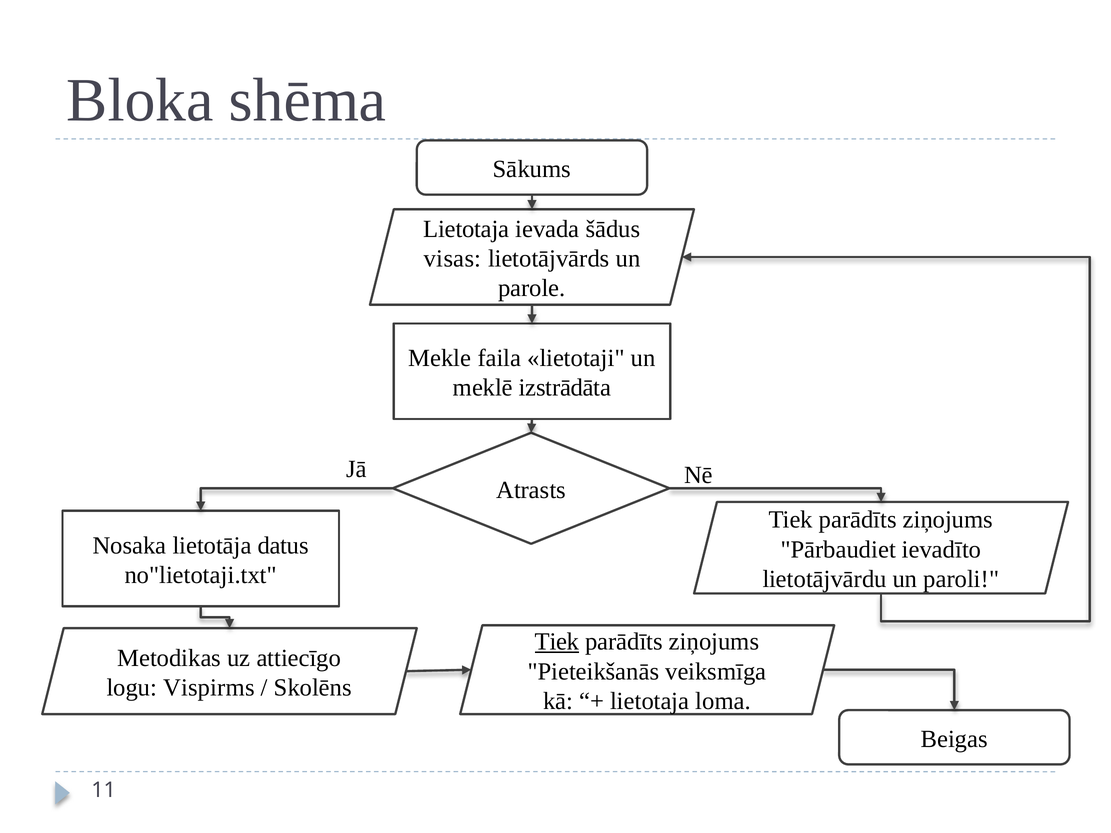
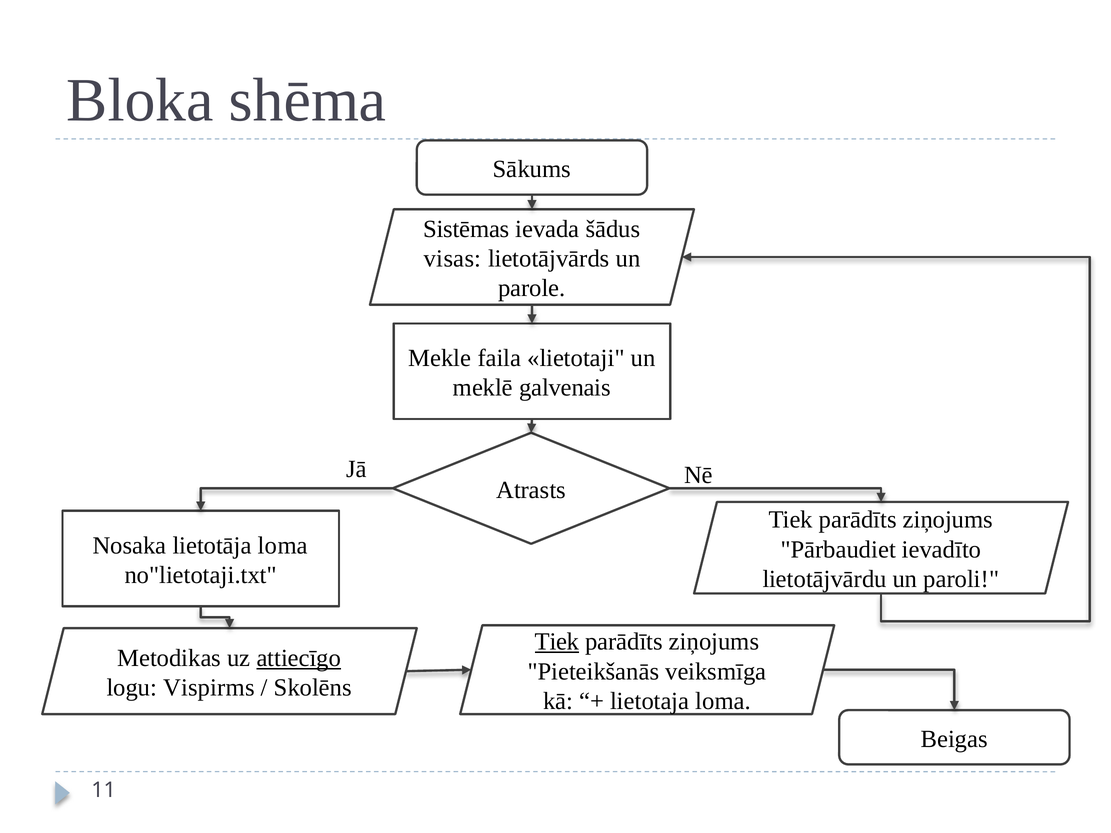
Lietotaja: Lietotaja -> Sistēmas (466, 229)
izstrādāta: izstrādāta -> galvenais (565, 388)
lietotāja datus: datus -> loma (283, 546)
attiecīgo underline: none -> present (299, 658)
